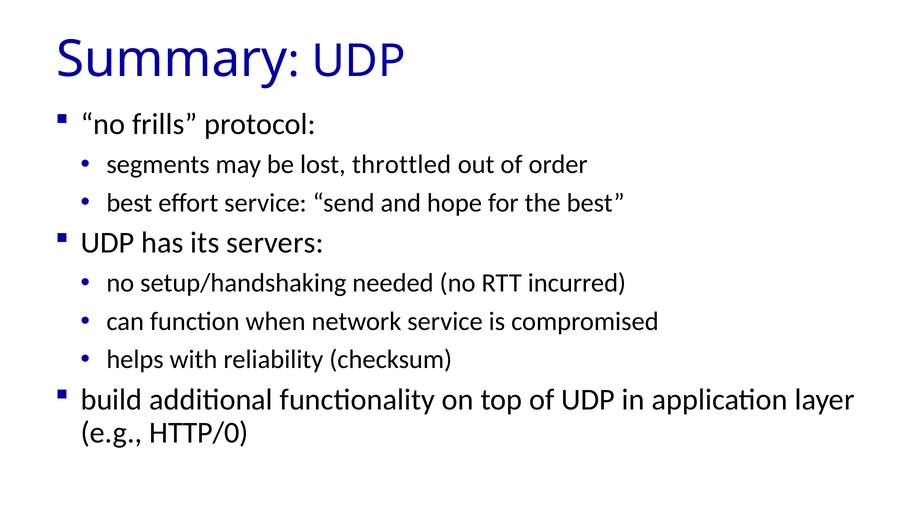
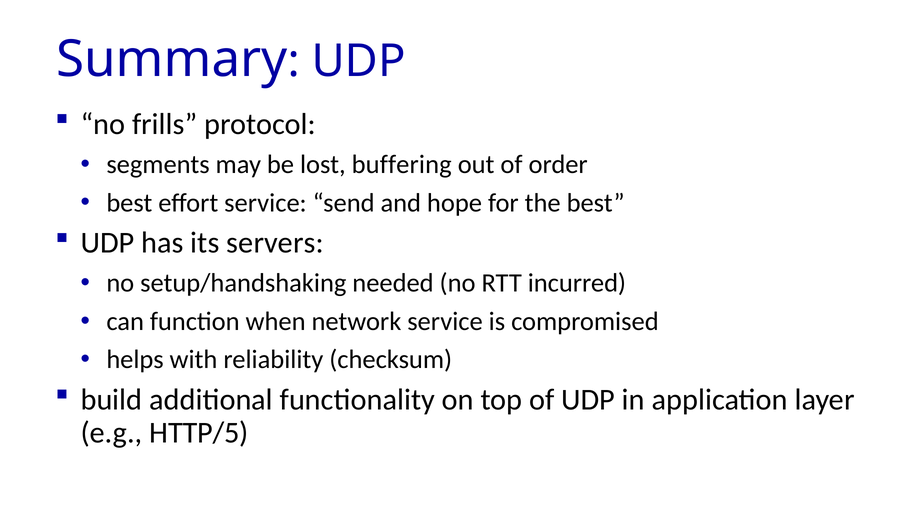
throttled: throttled -> buffering (402, 165)
HTTP/0: HTTP/0 -> HTTP/5 (199, 432)
